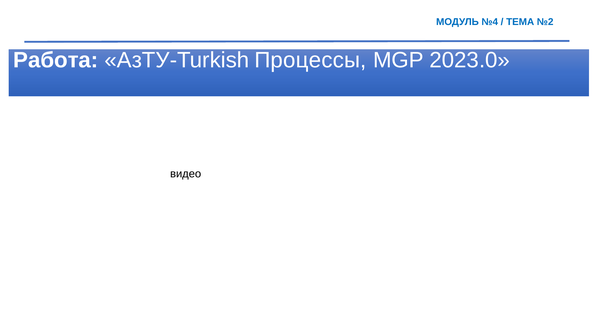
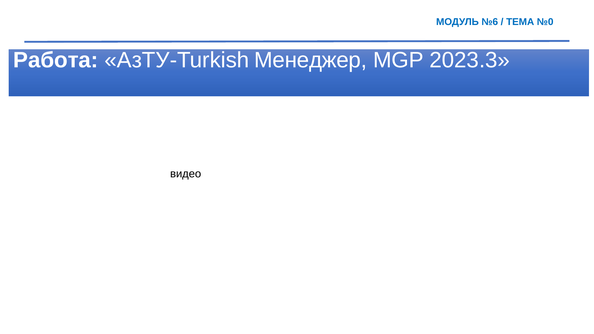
№4: №4 -> №6 (490, 22)
№2: №2 -> №0 (545, 22)
Процессы: Процессы -> Менеджер (311, 60)
2023.0: 2023.0 -> 2023.3 (470, 60)
